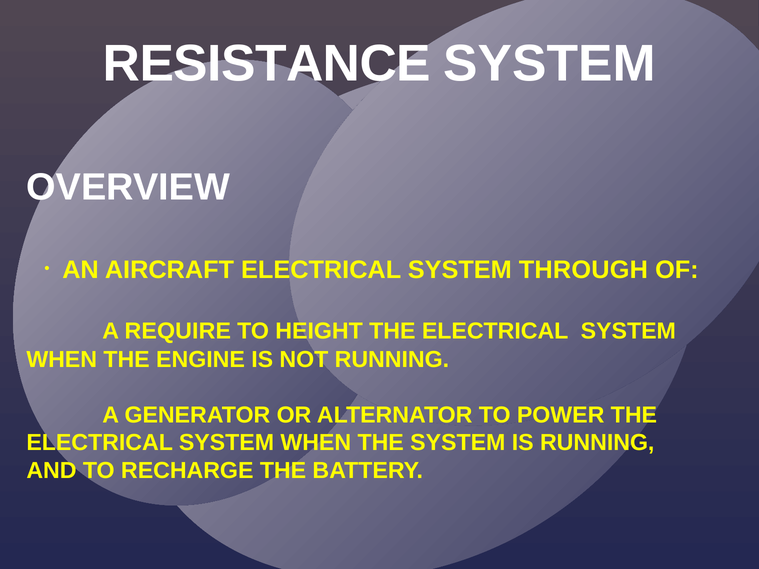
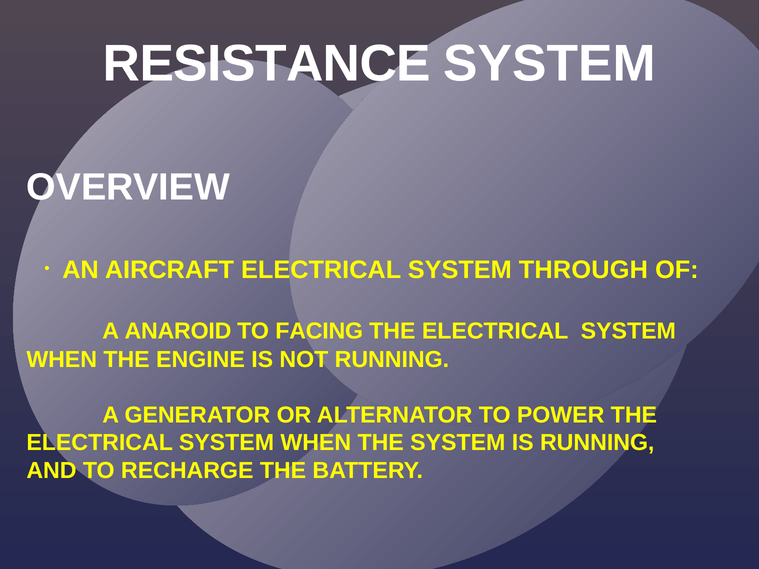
REQUIRE: REQUIRE -> ANAROID (178, 331)
HEIGHT: HEIGHT -> FACING (319, 331)
